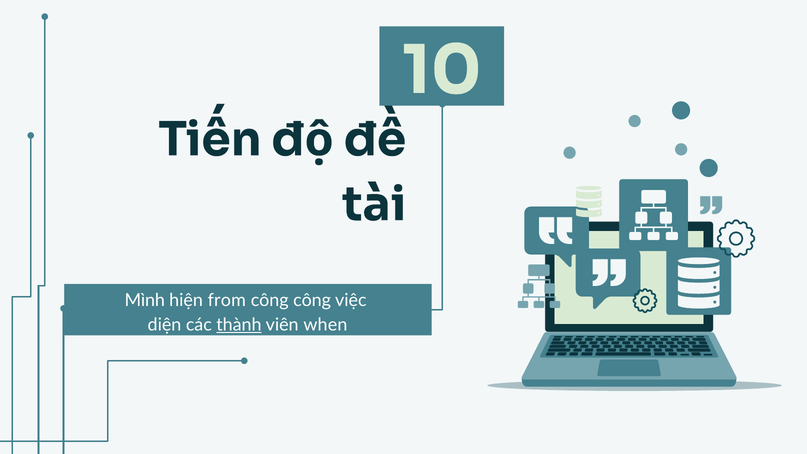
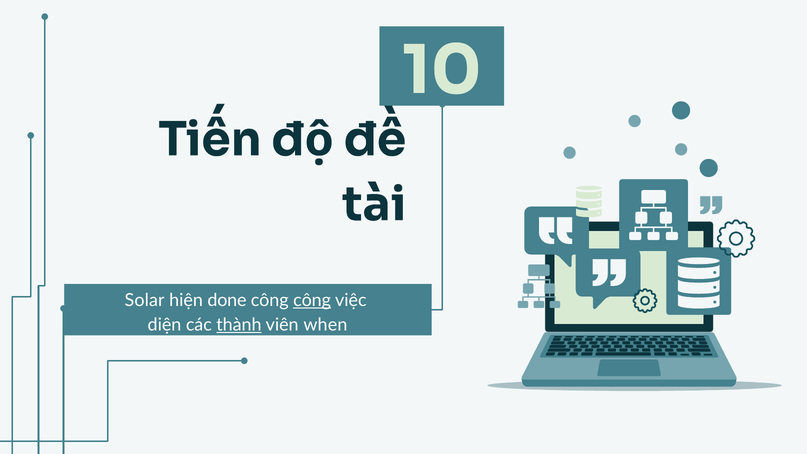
Mình: Mình -> Solar (145, 300)
from: from -> done (227, 300)
công underline: none -> present (312, 300)
